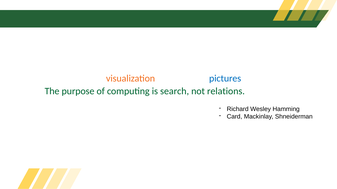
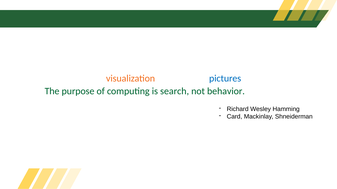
relations: relations -> behavior (226, 91)
